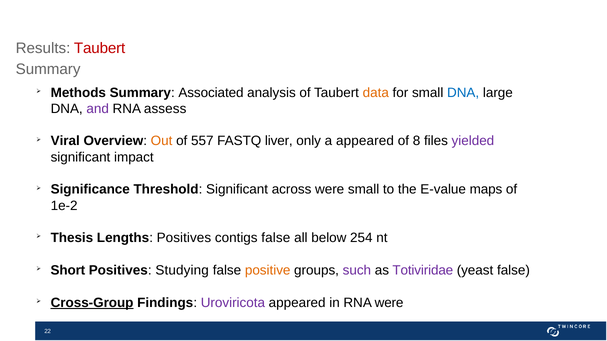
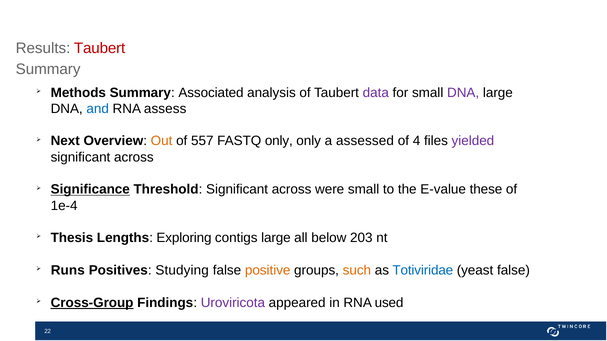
data colour: orange -> purple (376, 93)
DNA colour: blue -> purple (463, 93)
and colour: purple -> blue (98, 109)
Viral: Viral -> Next (65, 141)
FASTQ liver: liver -> only (279, 141)
a appeared: appeared -> assessed (365, 141)
8: 8 -> 4 (417, 141)
impact: impact -> across (134, 157)
Significance underline: none -> present (90, 190)
maps: maps -> these (486, 190)
1e-2: 1e-2 -> 1e-4 (64, 206)
Lengths Positives: Positives -> Exploring (184, 238)
contigs false: false -> large (276, 238)
254: 254 -> 203 (361, 238)
Short: Short -> Runs (68, 271)
such colour: purple -> orange (357, 271)
Totiviridae colour: purple -> blue (423, 271)
RNA were: were -> used (389, 303)
